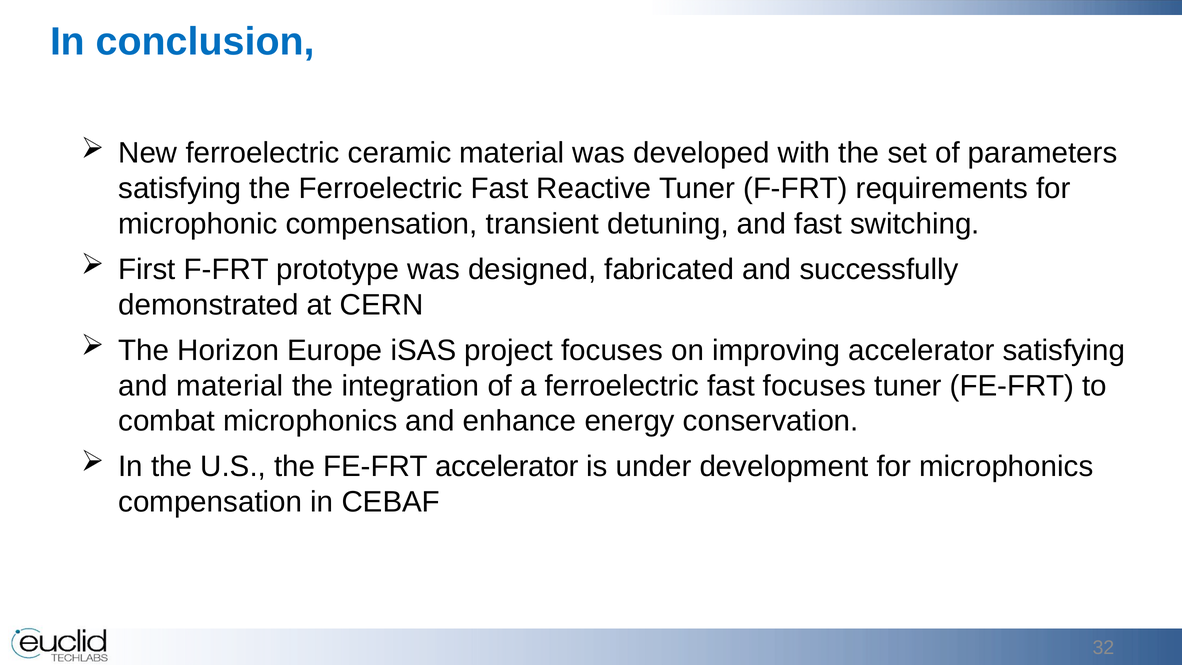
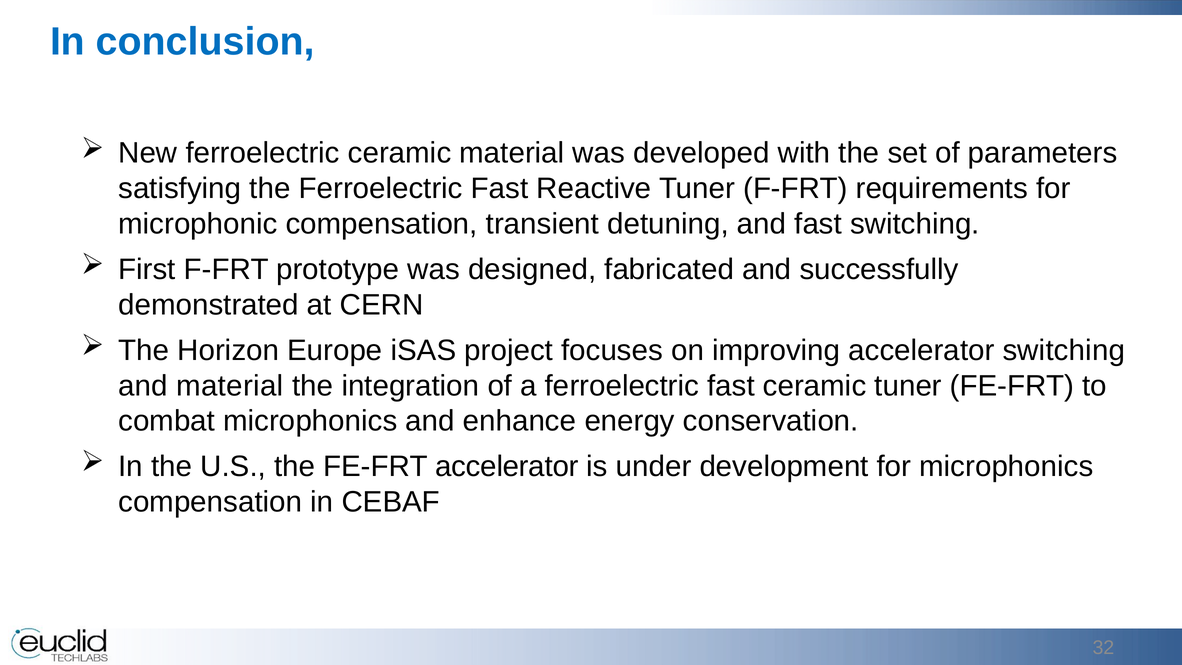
accelerator satisfying: satisfying -> switching (1064, 350)
fast focuses: focuses -> ceramic (815, 386)
